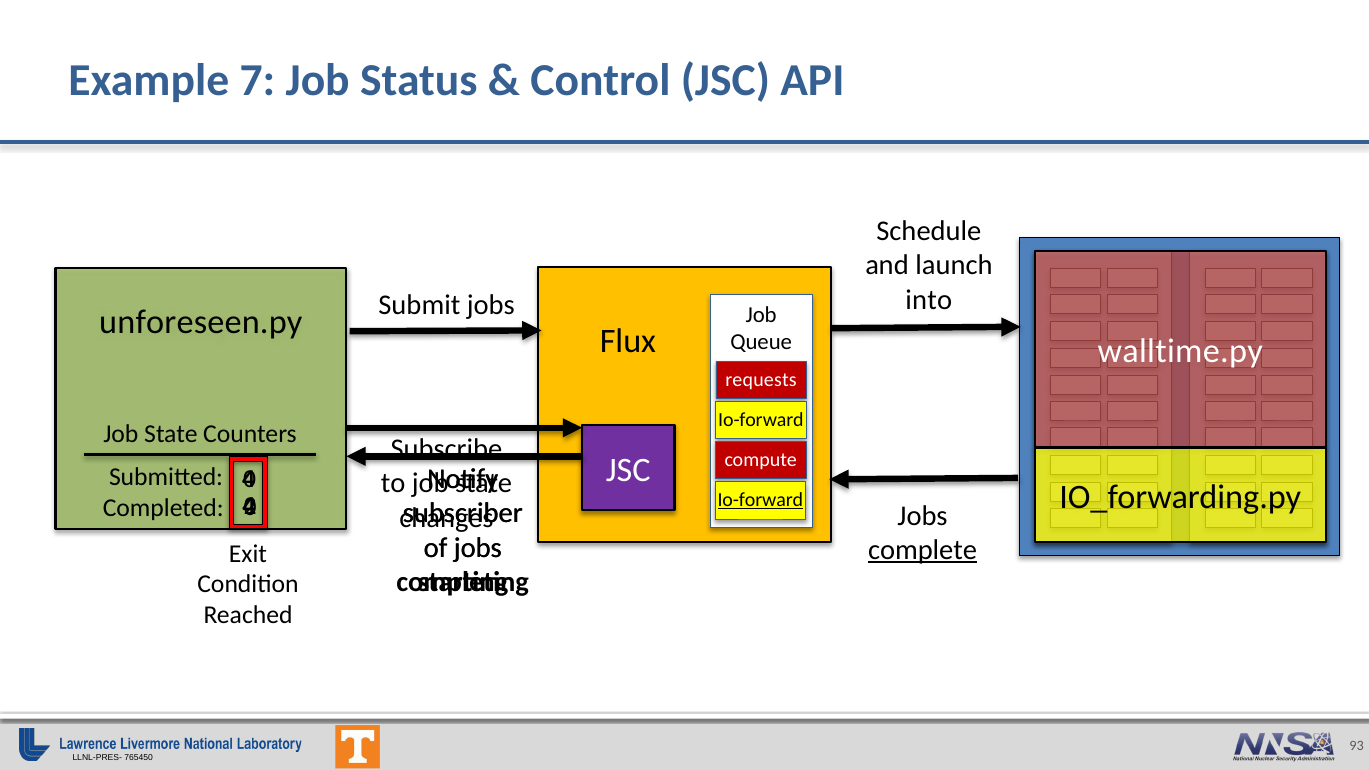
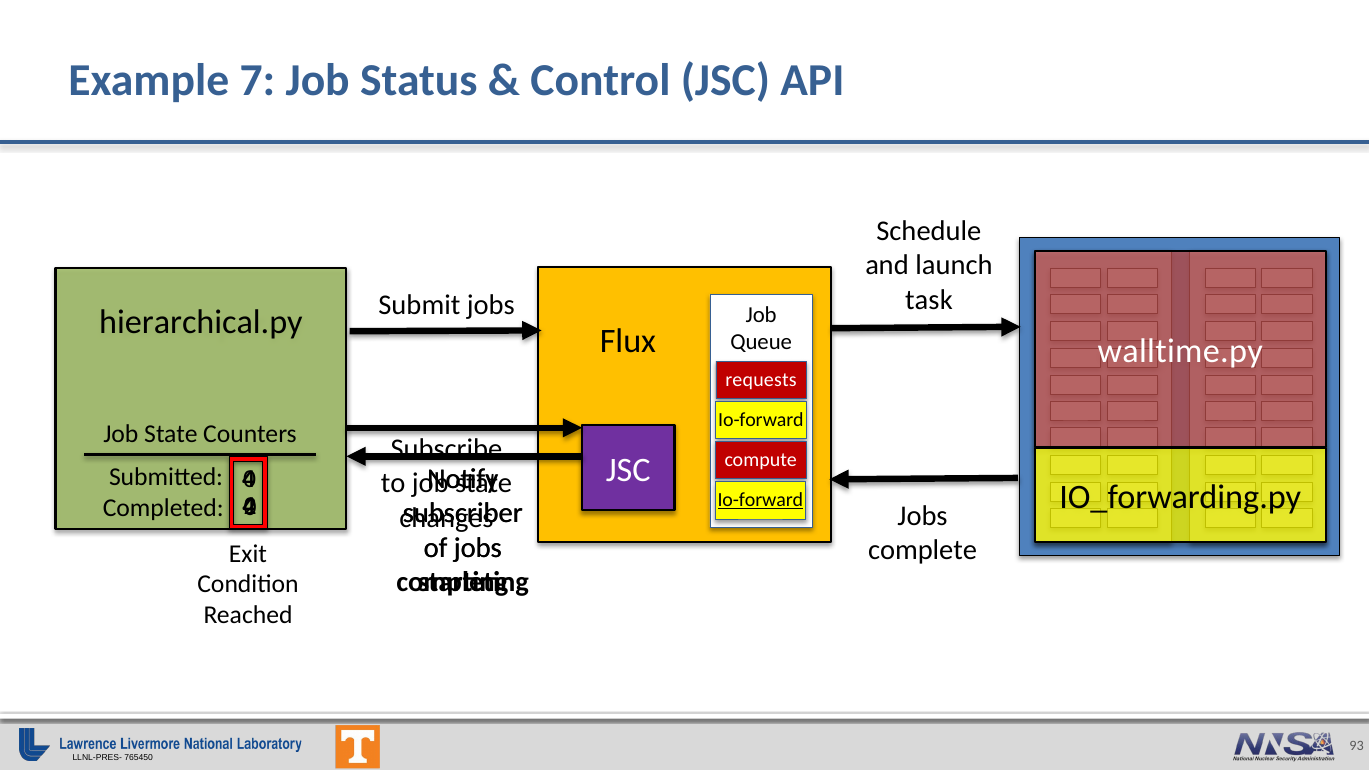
into: into -> task (929, 300)
unforeseen.py: unforeseen.py -> hierarchical.py (201, 322)
complete underline: present -> none (923, 550)
